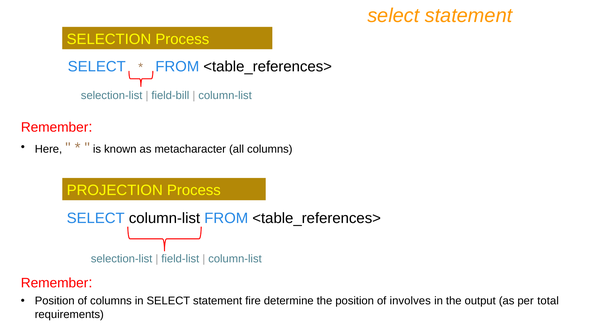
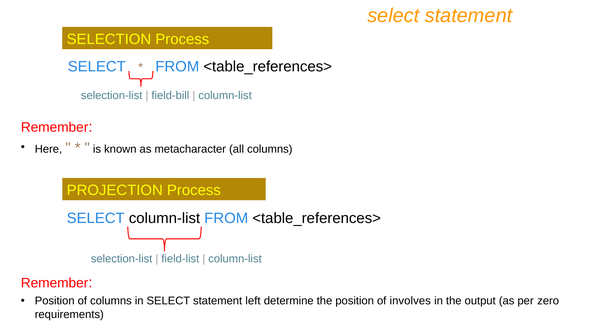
fire: fire -> left (253, 301)
total: total -> zero (548, 301)
